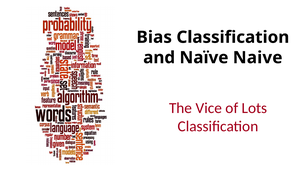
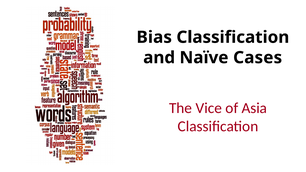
Naive: Naive -> Cases (258, 58)
Lots: Lots -> Asia (254, 108)
